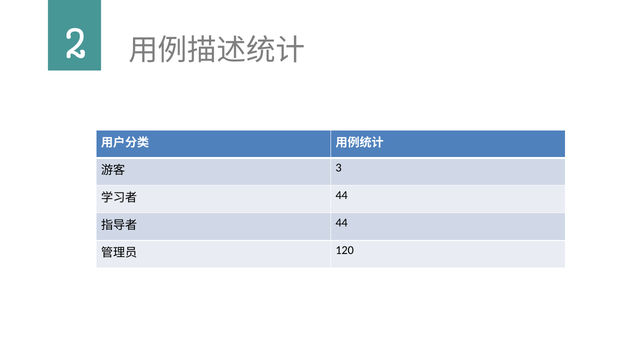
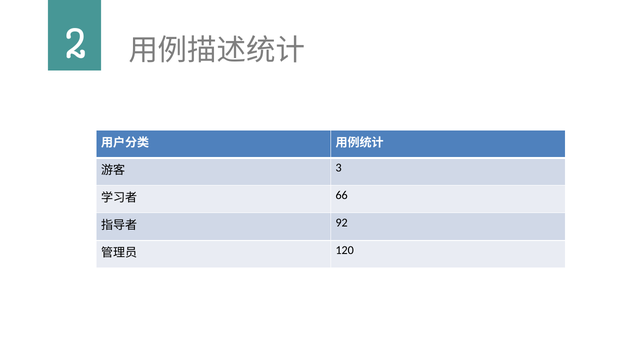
44: 44 -> 66 (342, 195)
44: 44 -> 92 (342, 223)
